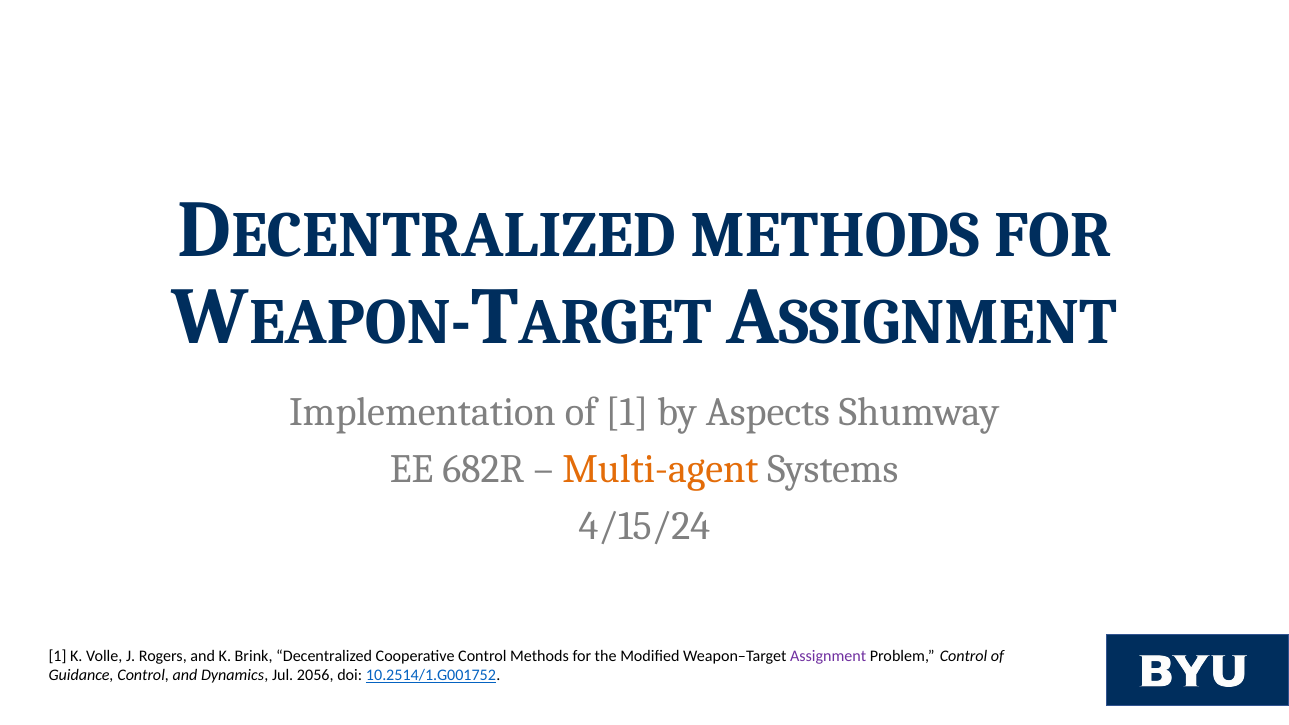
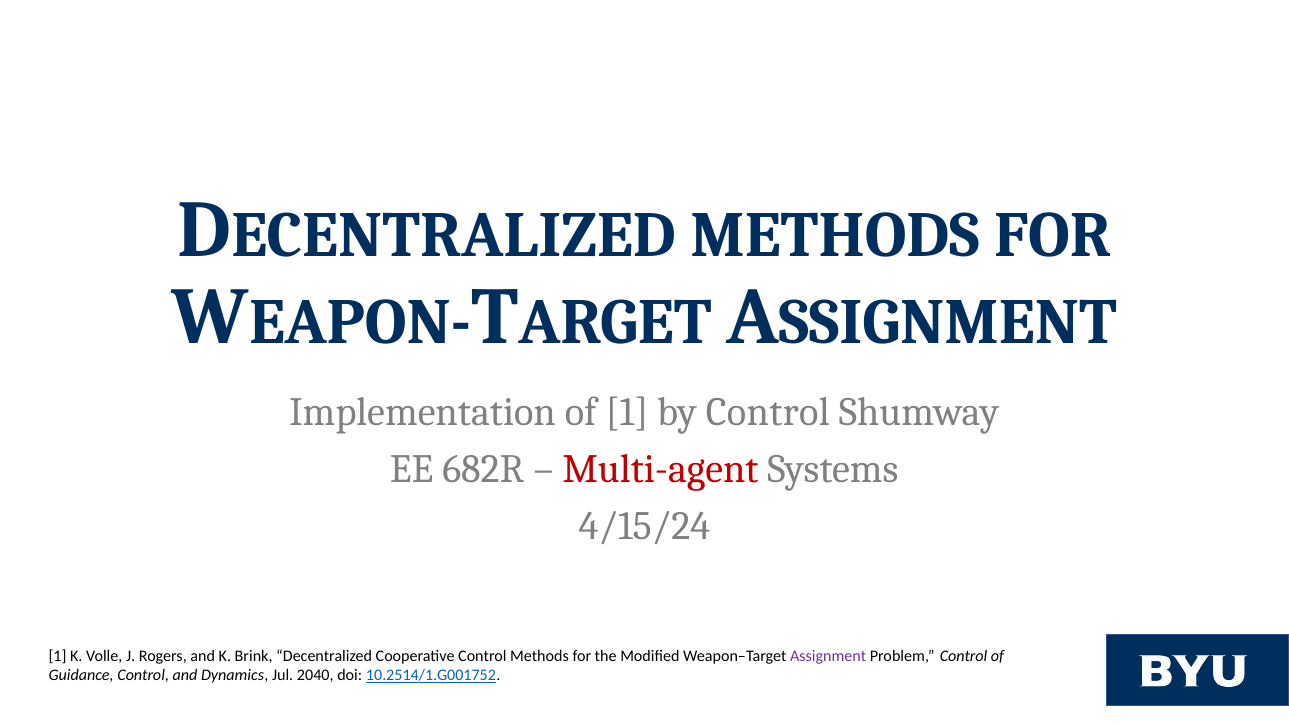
by Aspects: Aspects -> Control (768, 412)
Multi-agent colour: orange -> red (660, 469)
2056: 2056 -> 2040 (315, 675)
